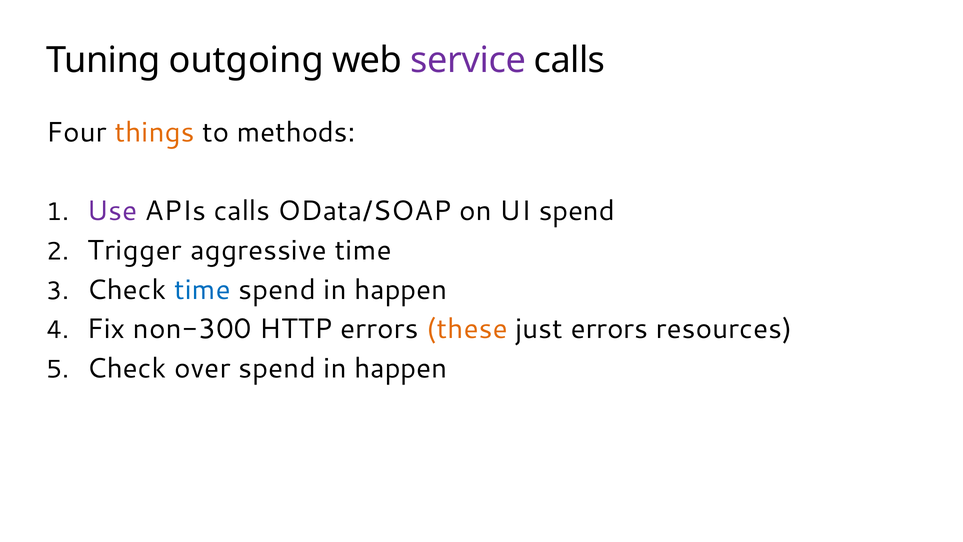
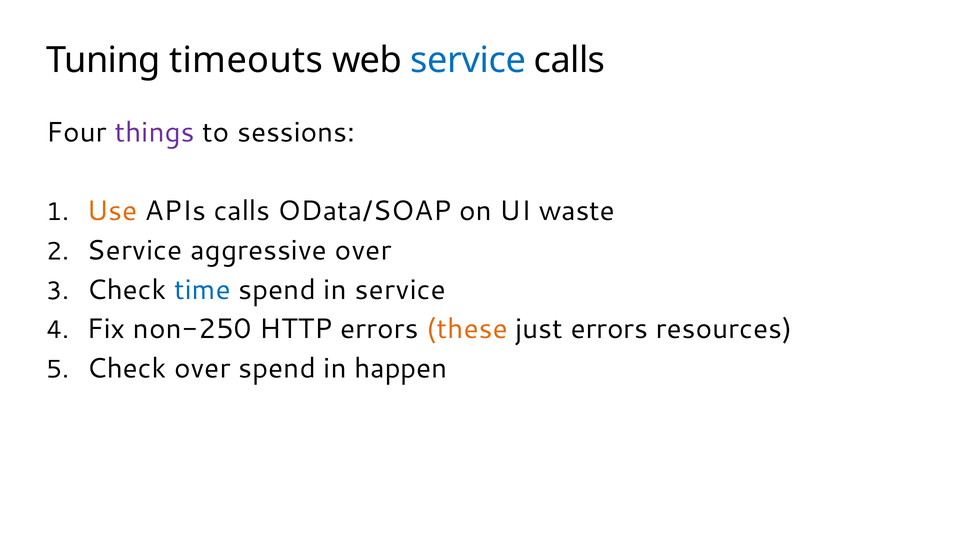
outgoing: outgoing -> timeouts (246, 60)
service colour: purple -> blue (468, 60)
things colour: orange -> purple (155, 132)
methods: methods -> sessions (296, 132)
Use colour: purple -> orange (112, 211)
UI spend: spend -> waste (577, 211)
Trigger: Trigger -> Service (135, 250)
aggressive time: time -> over (363, 250)
happen: happen -> service (400, 290)
non-300: non-300 -> non-250 (192, 329)
